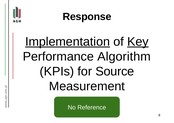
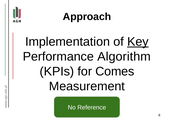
Response: Response -> Approach (87, 17)
Implementation underline: present -> none (68, 42)
Source: Source -> Comes (115, 71)
